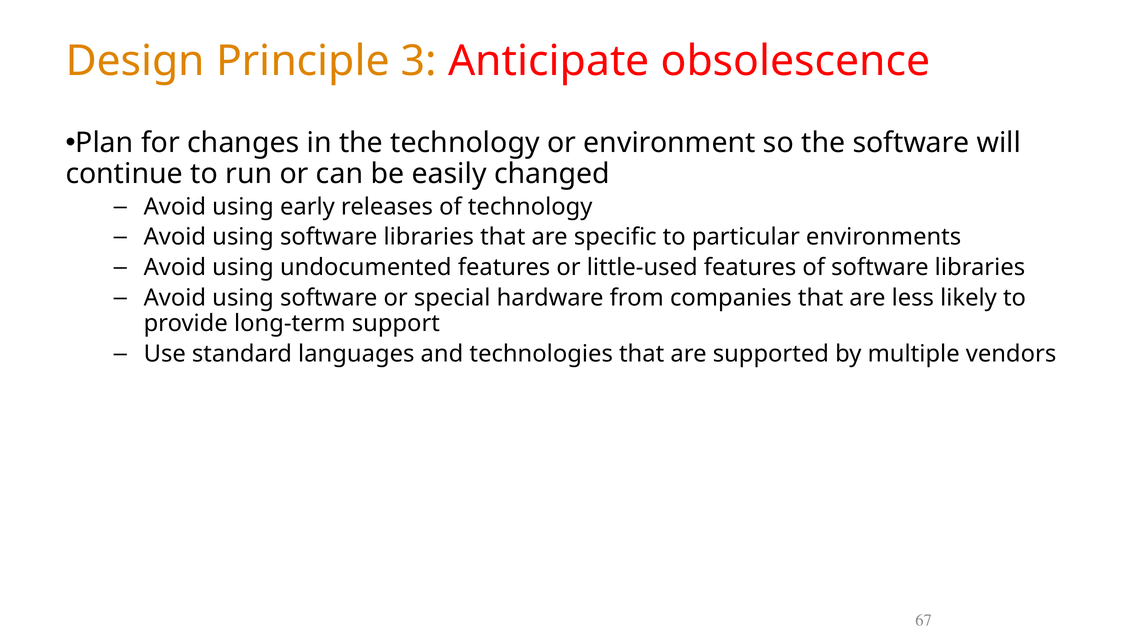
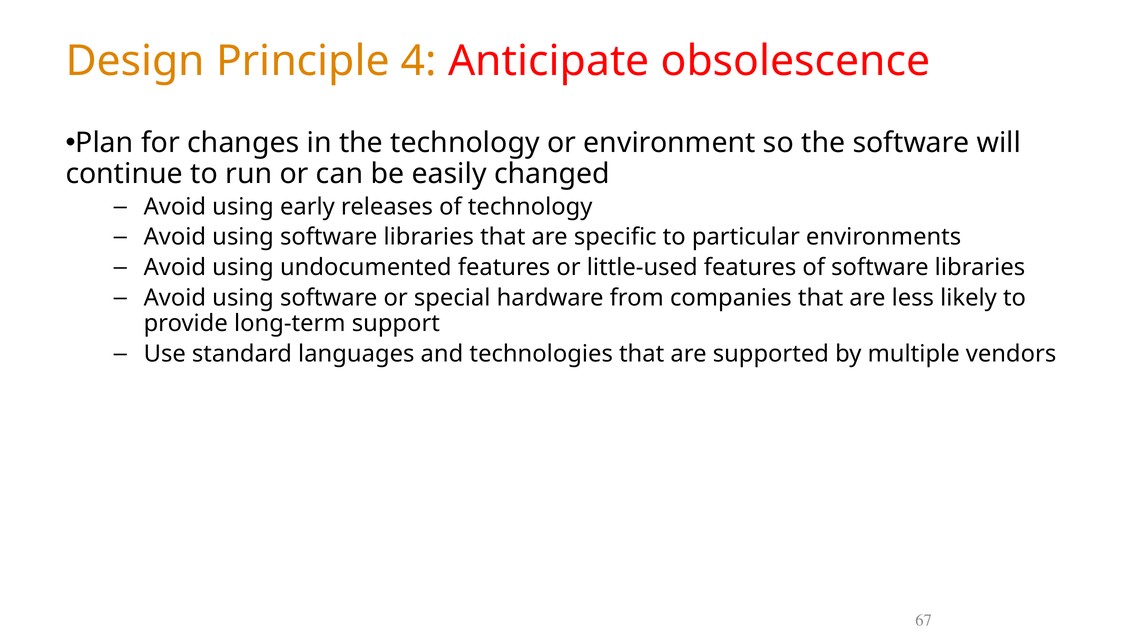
3: 3 -> 4 (419, 61)
